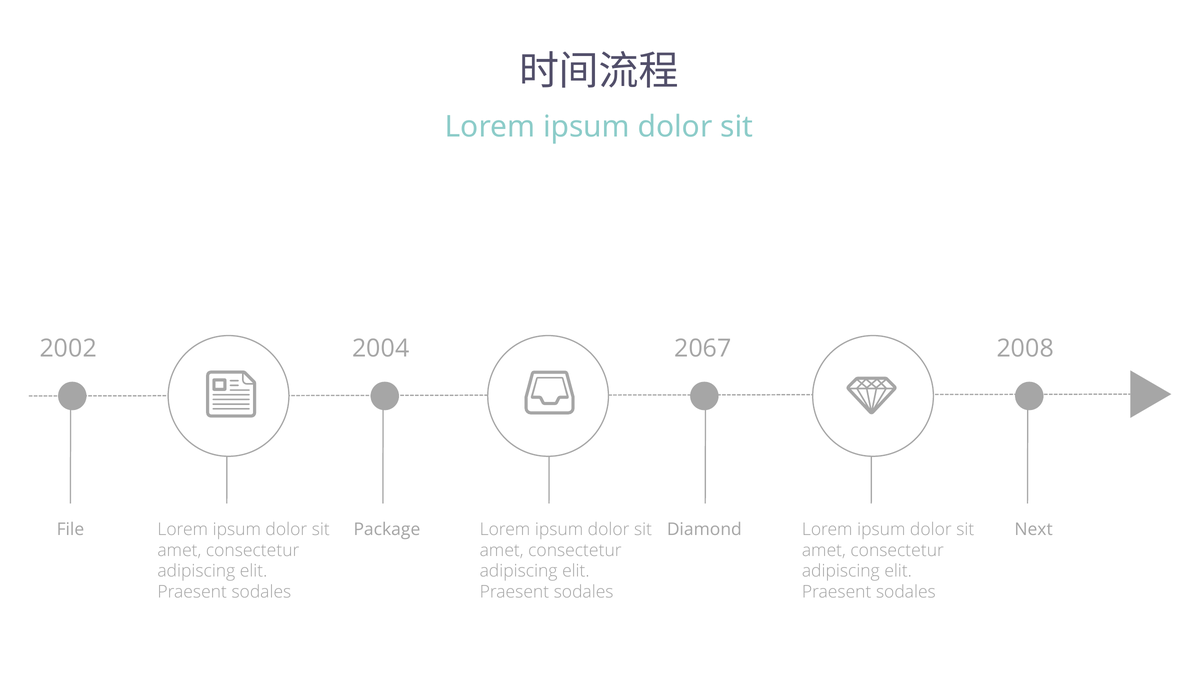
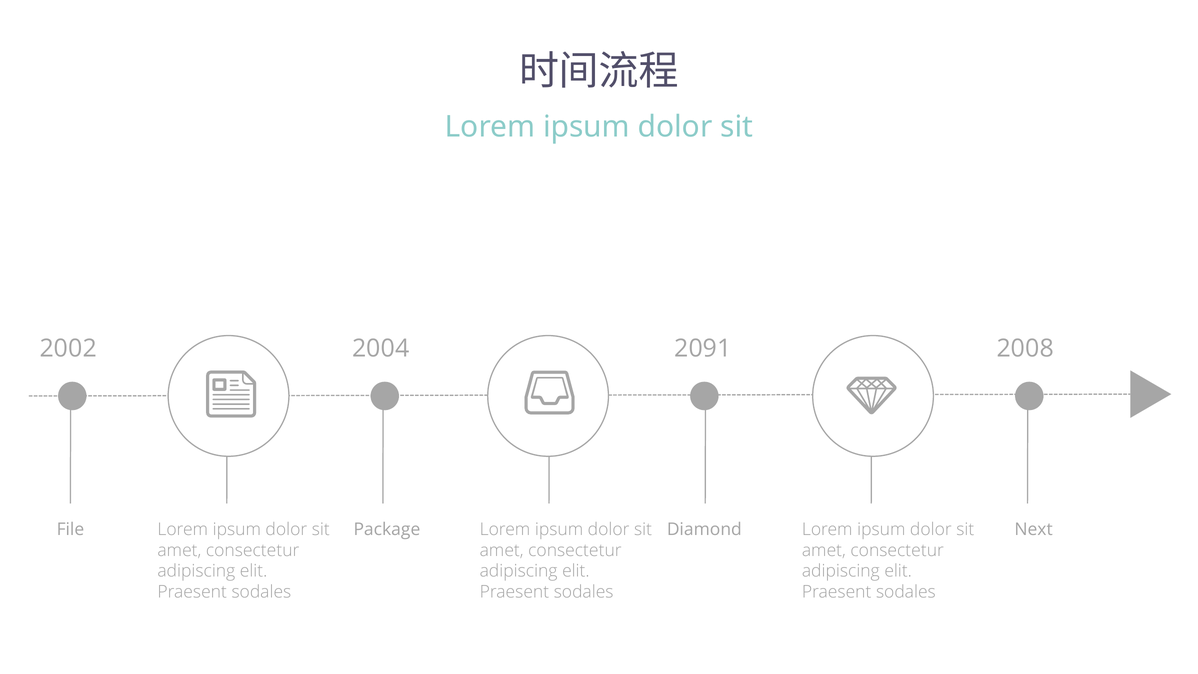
2067: 2067 -> 2091 (703, 349)
